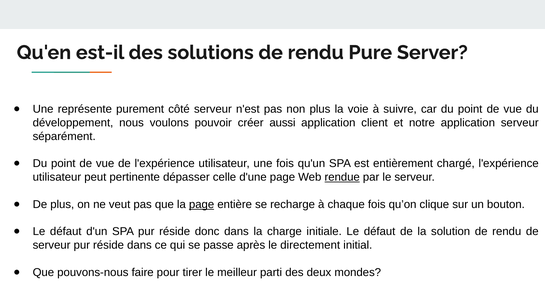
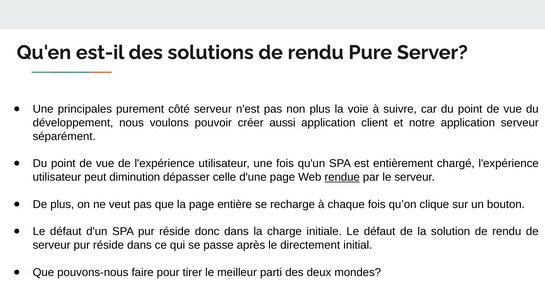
représente: représente -> principales (85, 109)
pertinente: pertinente -> diminution (135, 177)
page underline: present -> none (202, 205)
